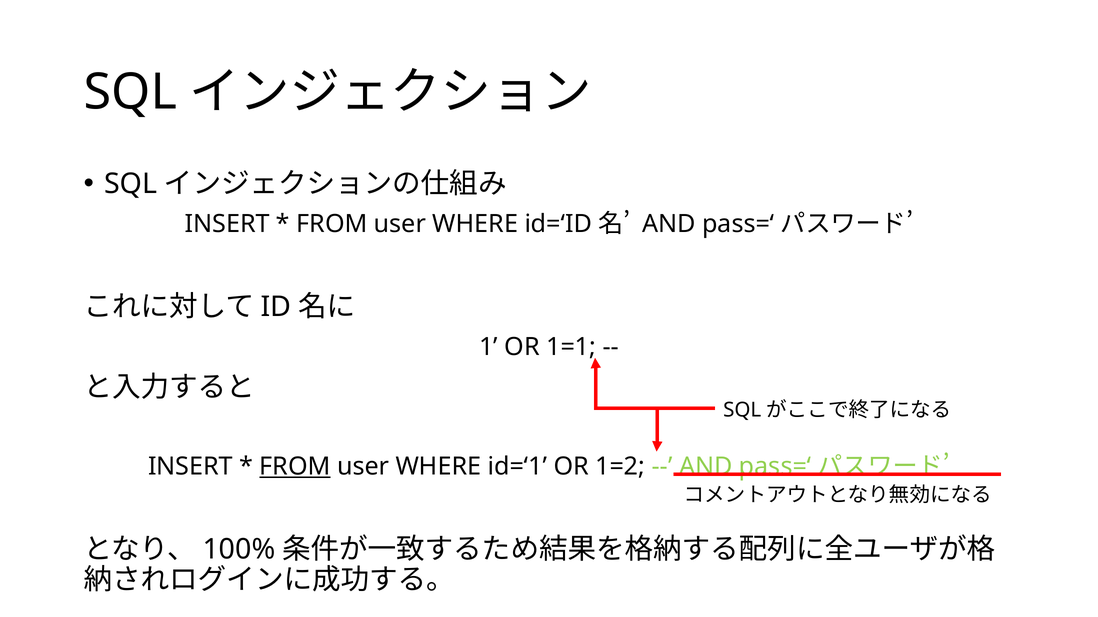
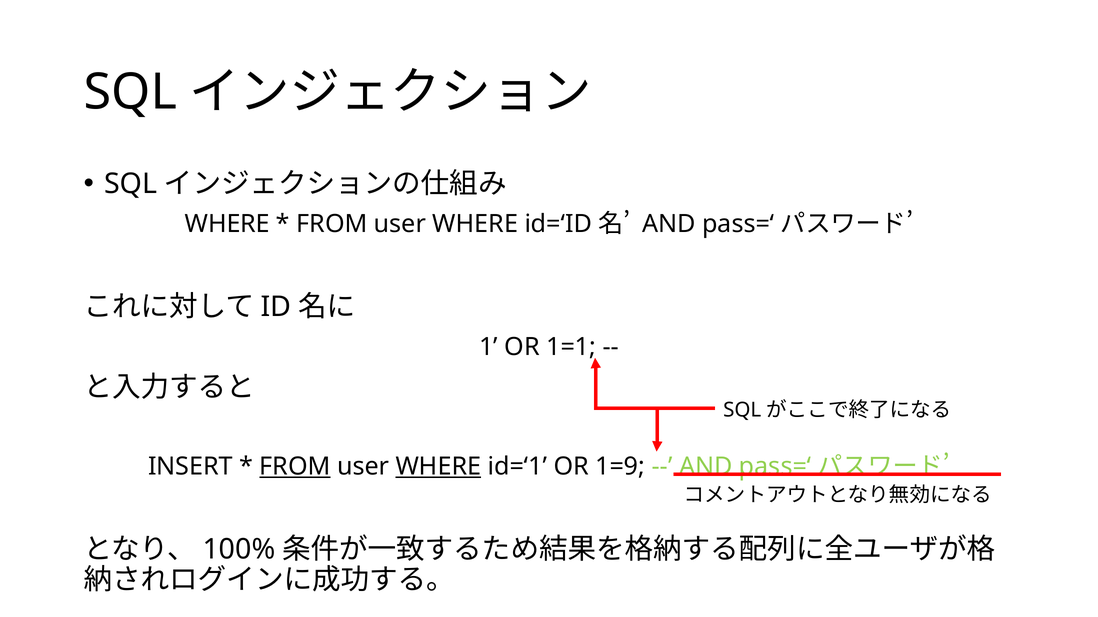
INSERT: INSERT -> WHERE (227, 224)
WHERE underline: none -> present (438, 467)
1=2: 1=2 -> 1=9 (620, 467)
